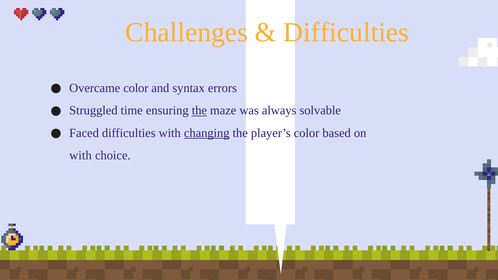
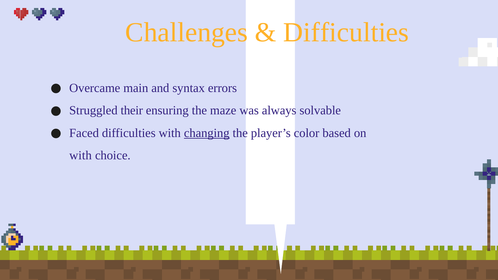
Overcame color: color -> main (136, 88)
time: time -> their (132, 111)
the underline: present -> none (199, 111)
